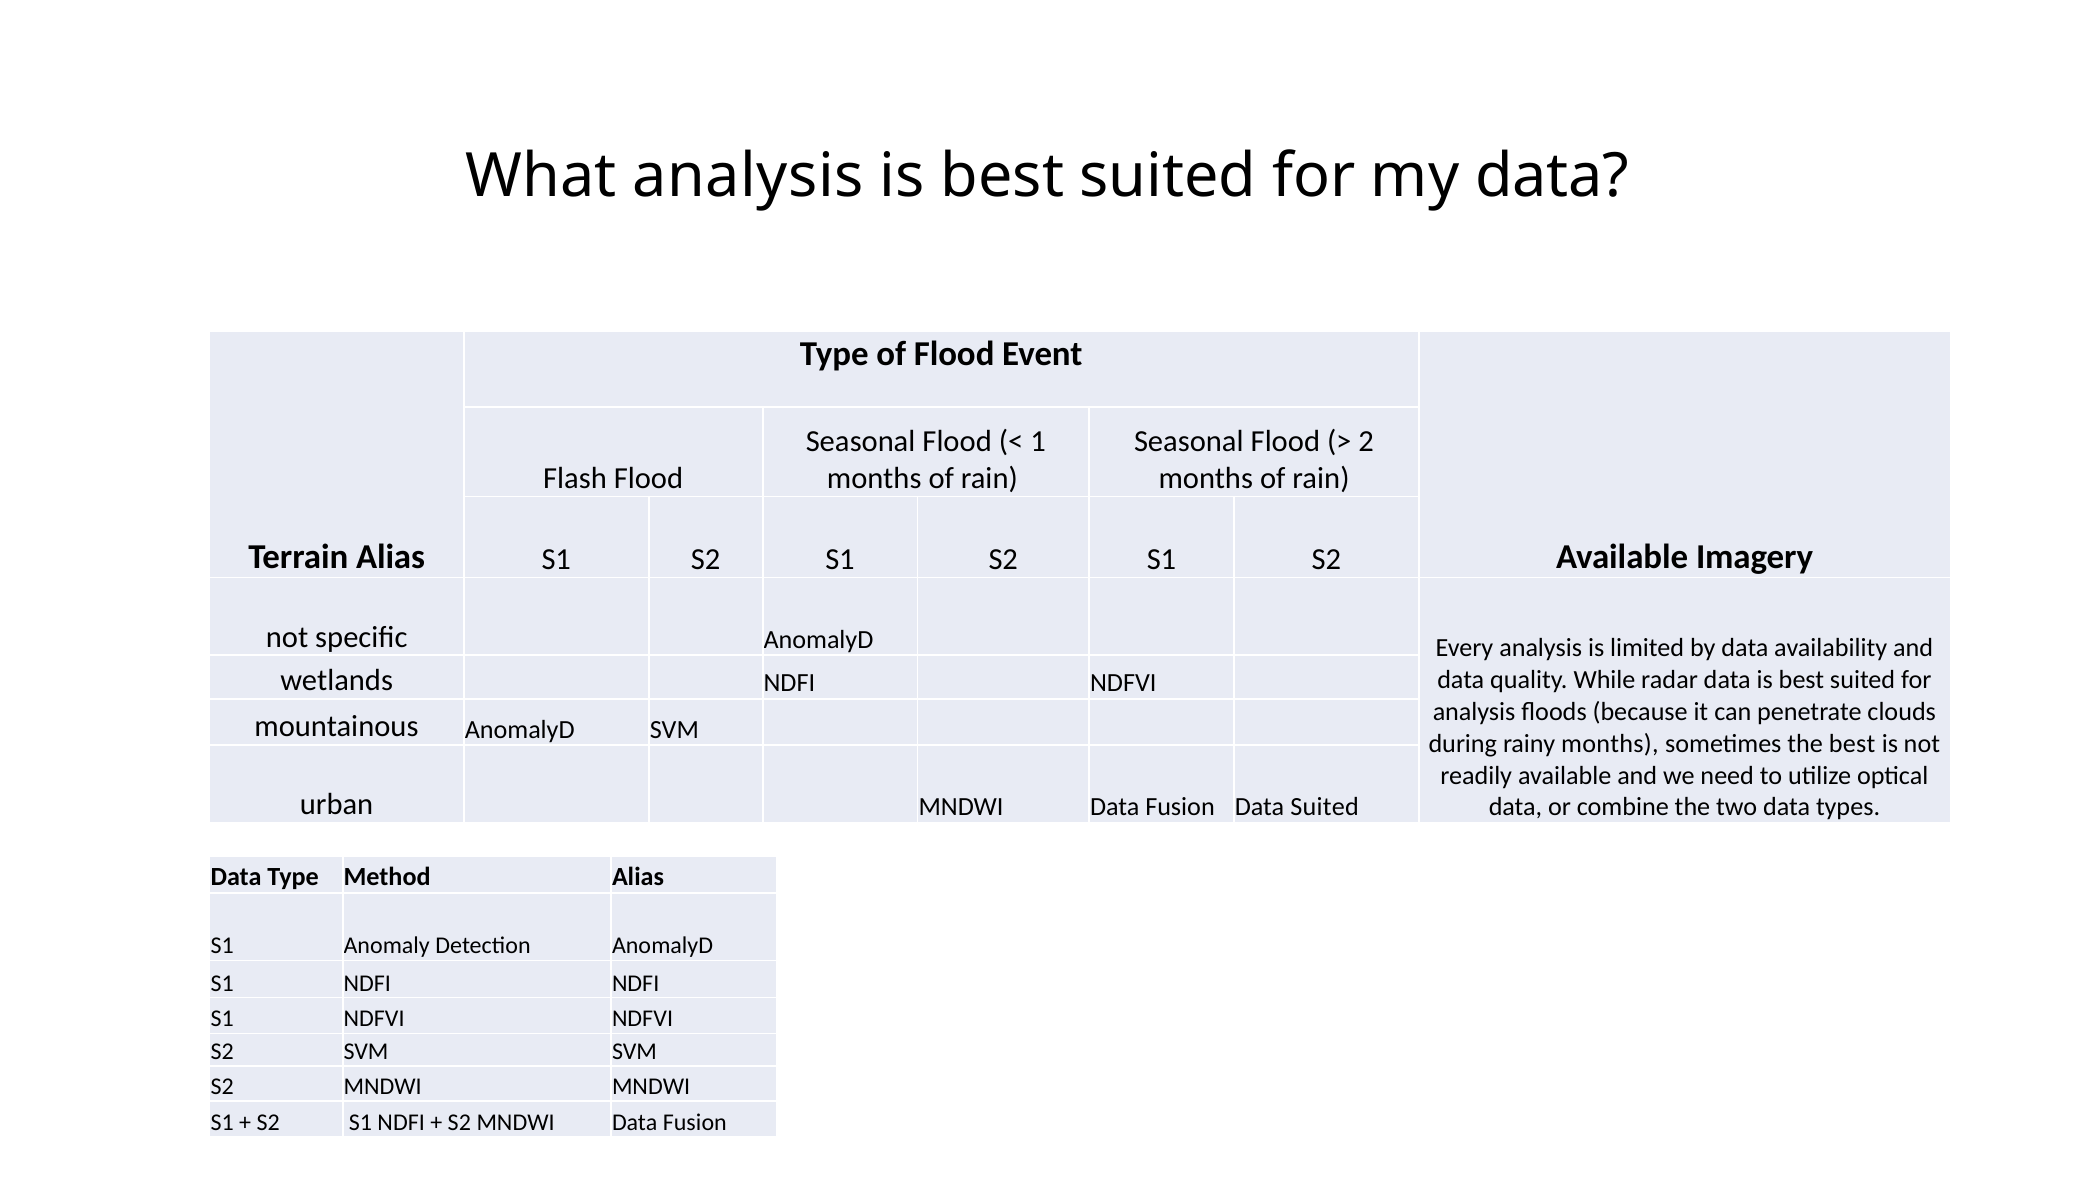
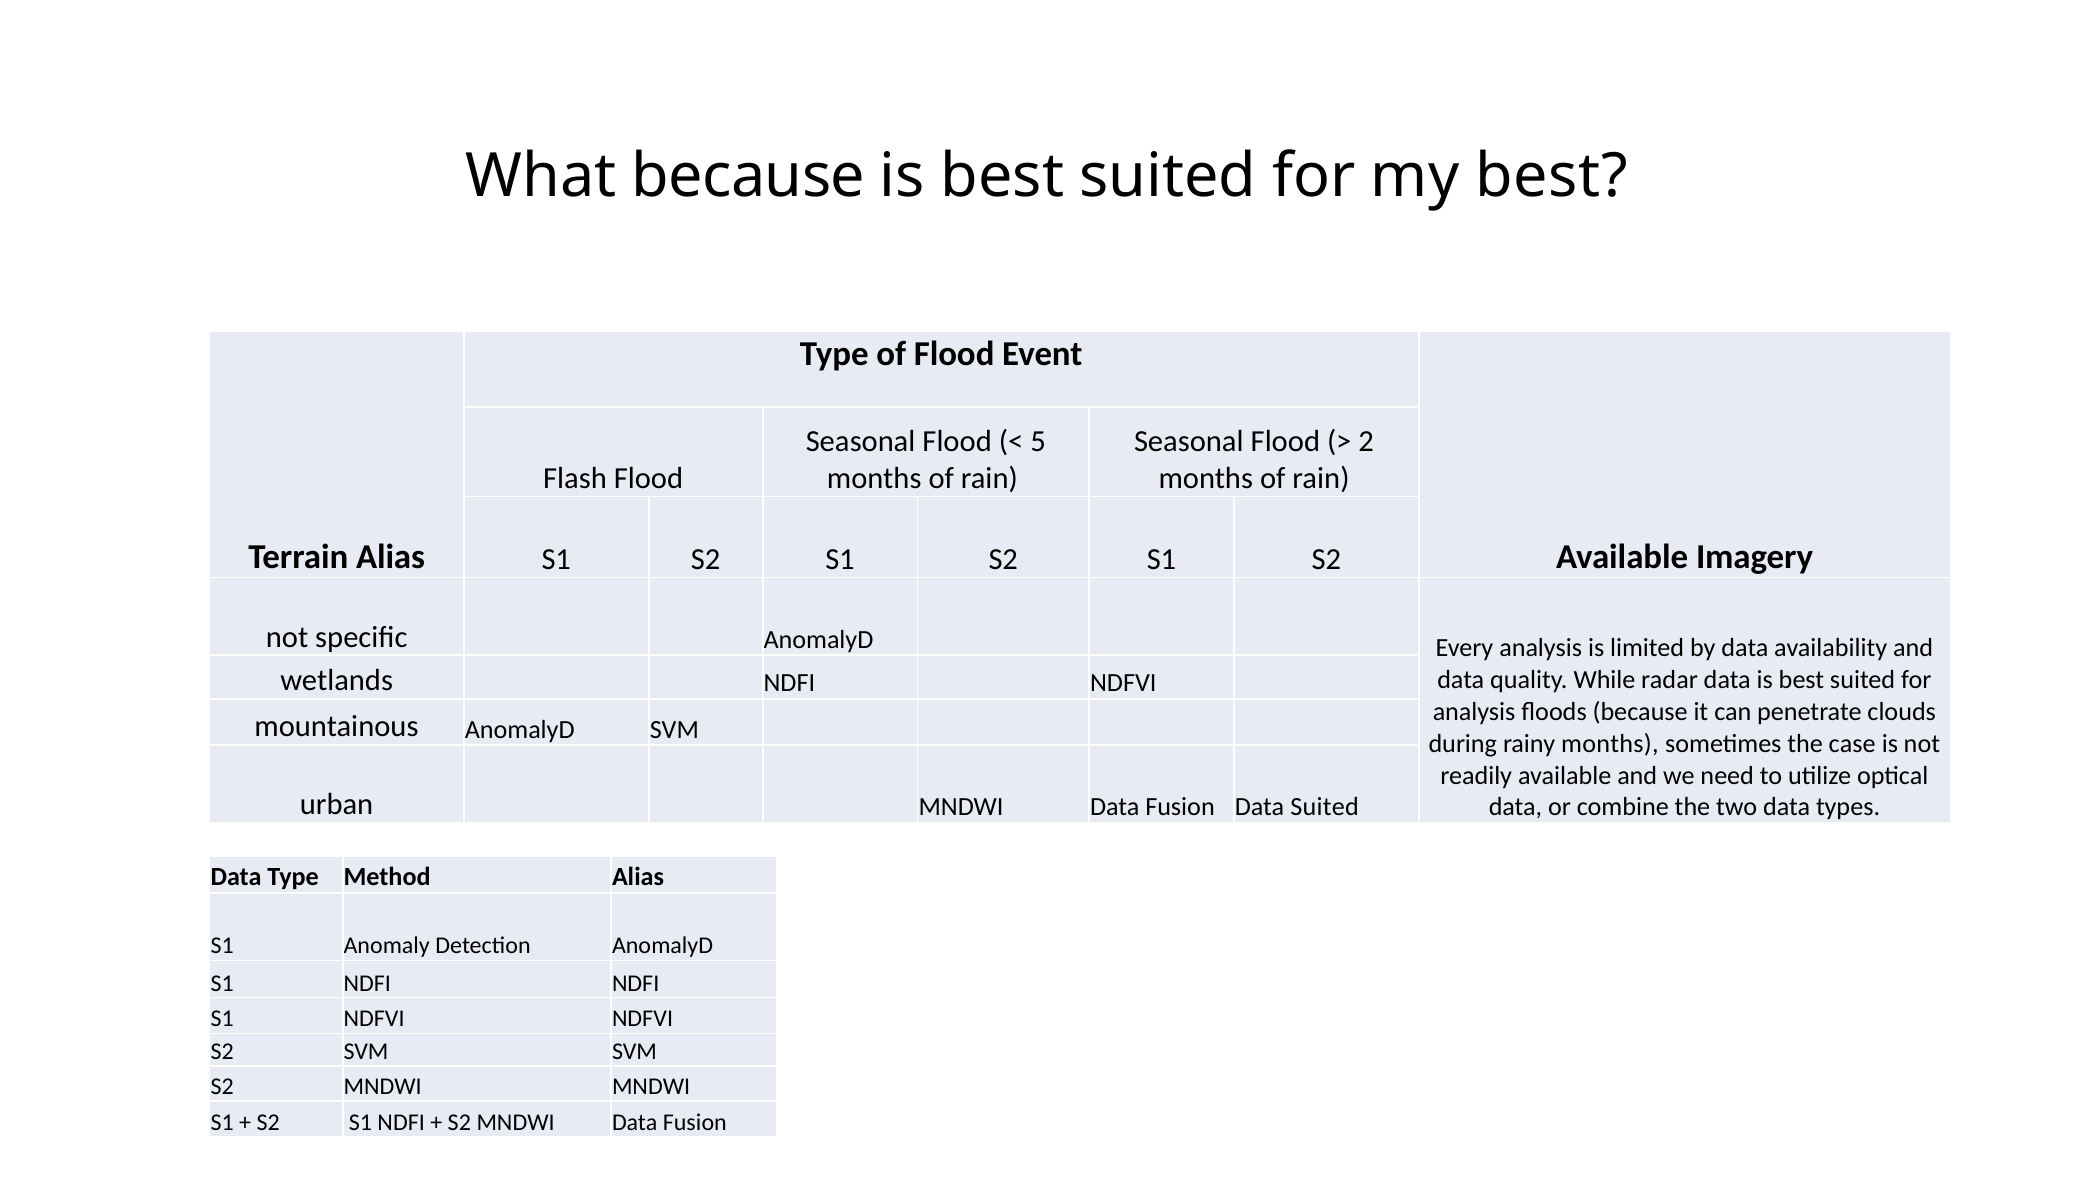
What analysis: analysis -> because (748, 176)
my data: data -> best (1552, 176)
1: 1 -> 5 (1038, 441)
the best: best -> case (1852, 744)
